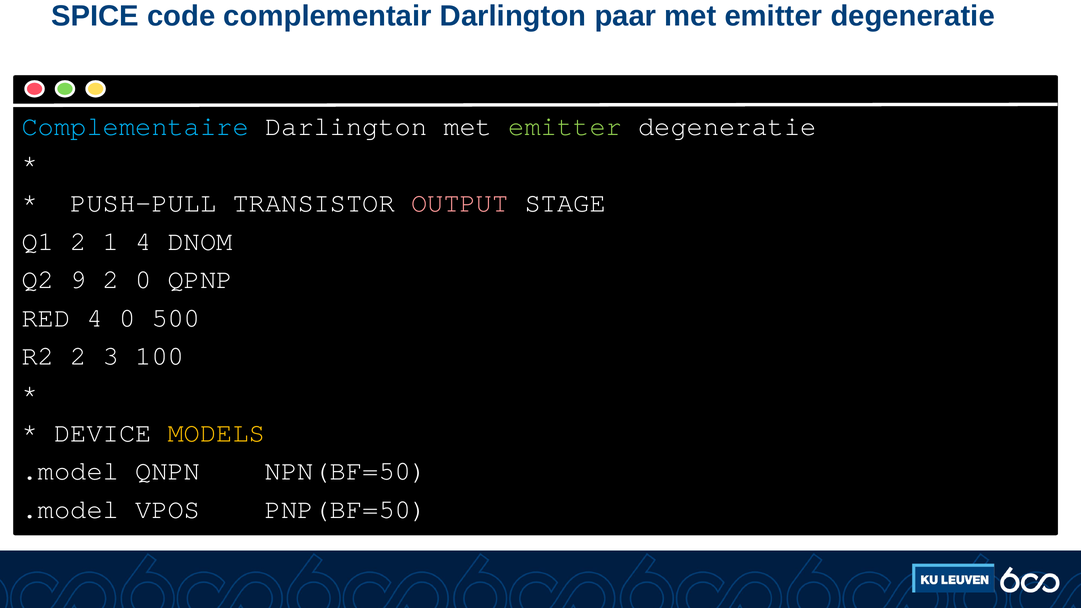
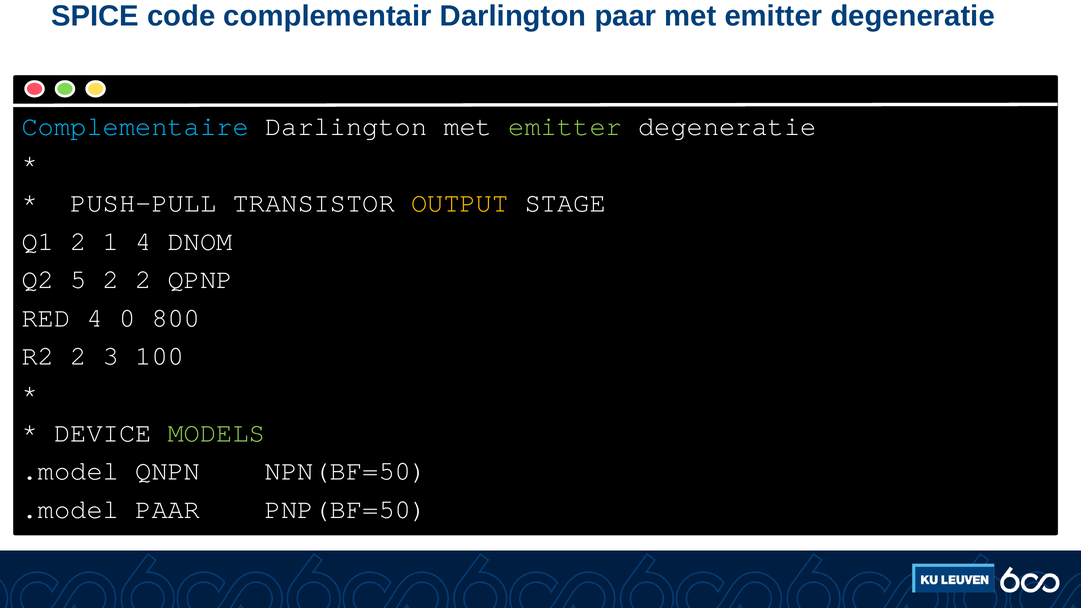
OUTPUT colour: pink -> yellow (460, 203)
9: 9 -> 5 (79, 279)
2 0: 0 -> 2 (143, 279)
500: 500 -> 800 (176, 318)
MODELS colour: yellow -> light green (216, 433)
.model VPOS: VPOS -> PAAR (168, 509)
